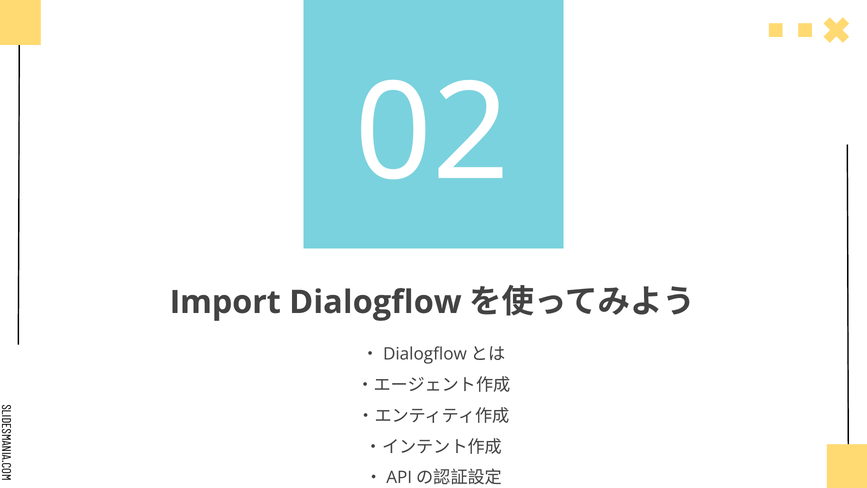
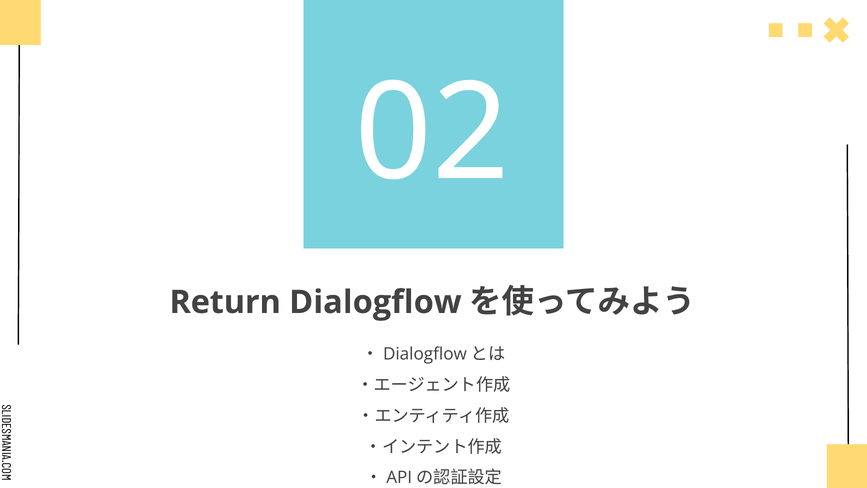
Import: Import -> Return (225, 302)
